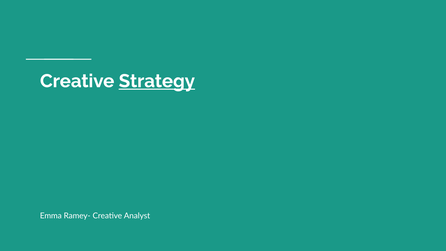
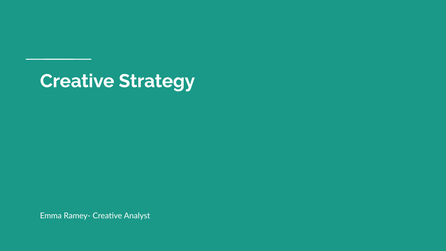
Strategy underline: present -> none (157, 81)
